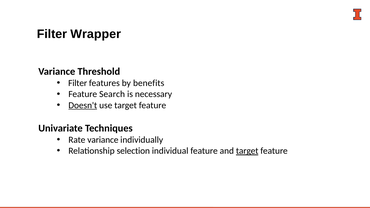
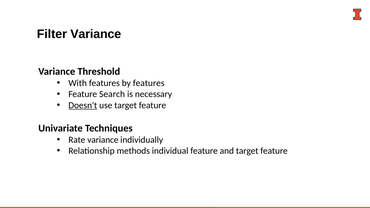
Filter Wrapper: Wrapper -> Variance (96, 34)
Filter: Filter -> With (78, 83)
by benefits: benefits -> features (149, 83)
selection: selection -> methods (133, 151)
target underline: present -> none (247, 151)
